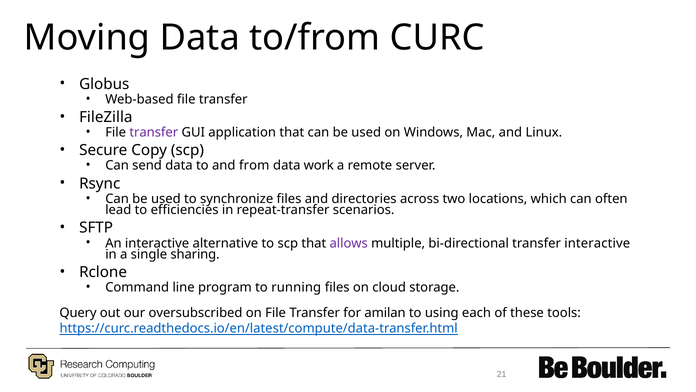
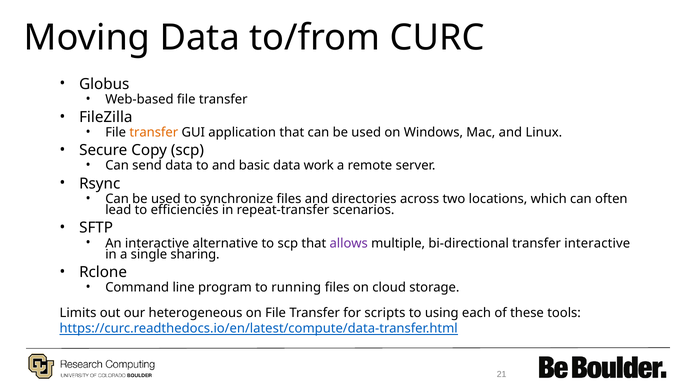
transfer colour: purple -> orange (154, 132)
from: from -> basic (254, 165)
Query: Query -> Limits (78, 313)
oversubscribed: oversubscribed -> heterogeneous (196, 313)
amilan: amilan -> scripts (385, 313)
